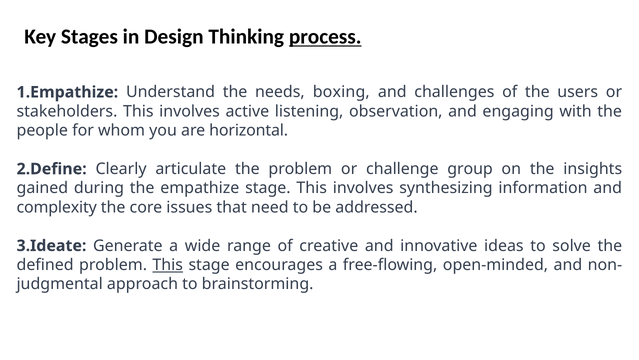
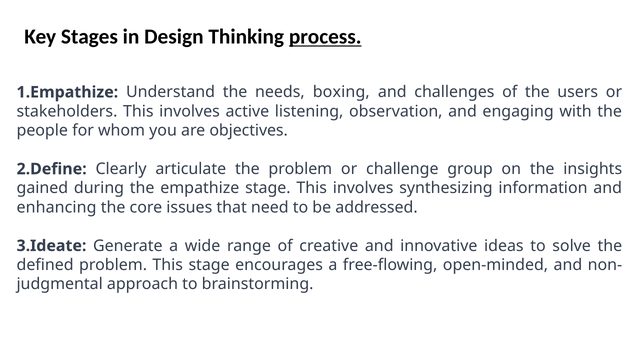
horizontal: horizontal -> objectives (249, 130)
complexity: complexity -> enhancing (57, 207)
This underline: present -> none (168, 265)
